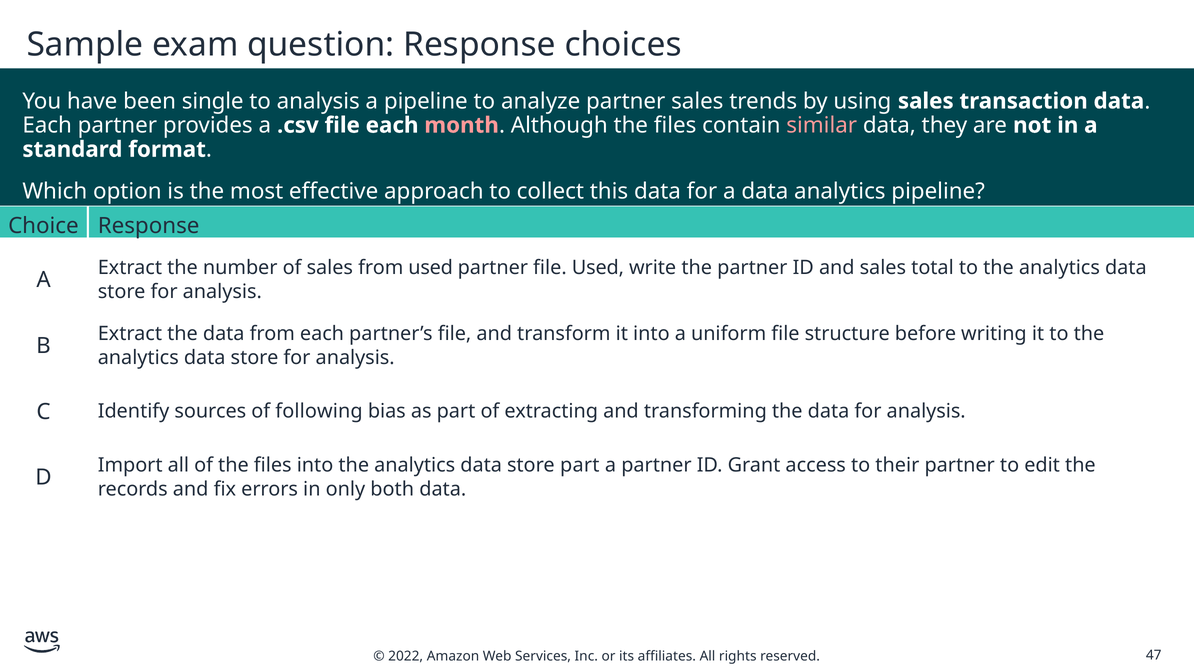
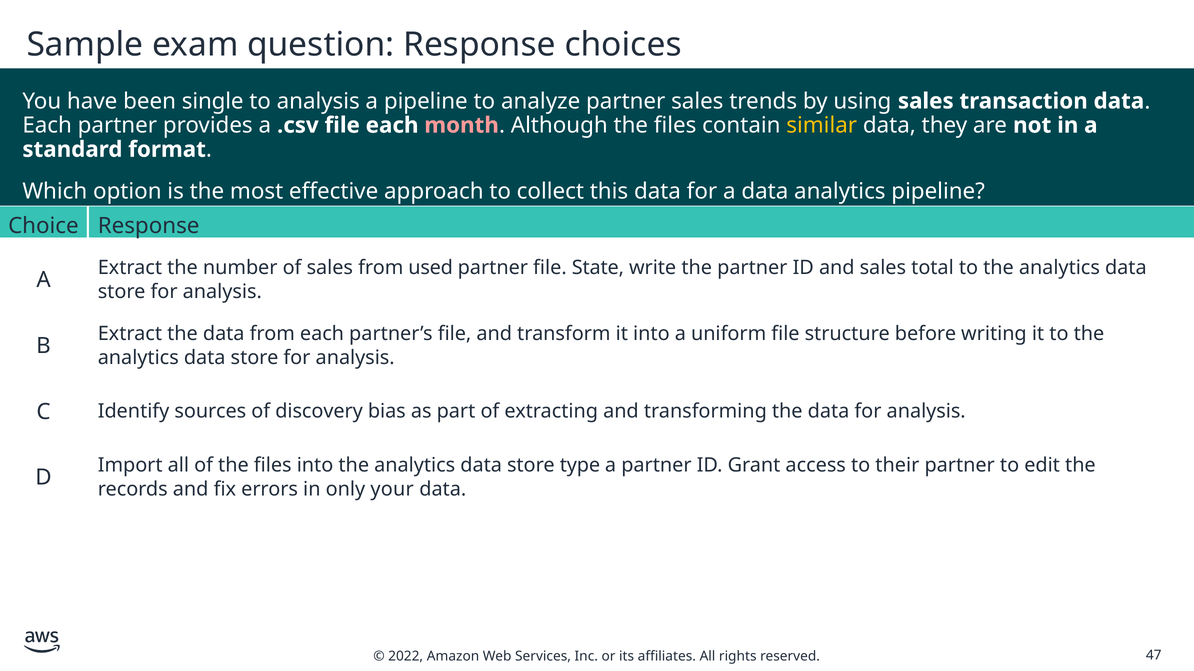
similar colour: pink -> yellow (822, 125)
file Used: Used -> State (598, 268)
following: following -> discovery (319, 412)
store part: part -> type (580, 466)
both: both -> your (392, 490)
